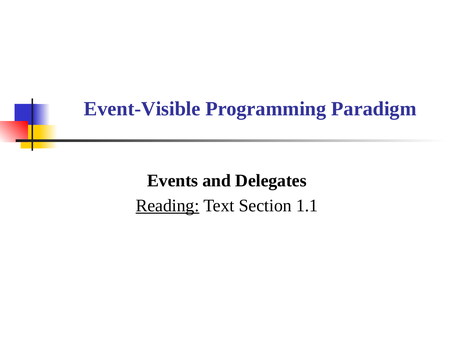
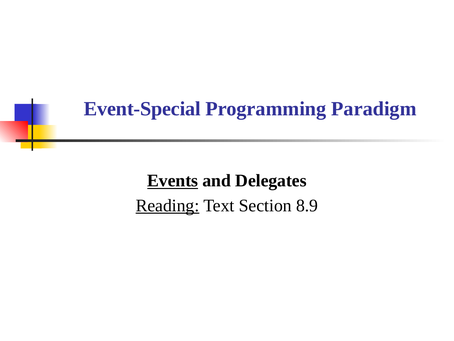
Event-Visible: Event-Visible -> Event-Special (142, 109)
Events underline: none -> present (173, 181)
1.1: 1.1 -> 8.9 (307, 205)
